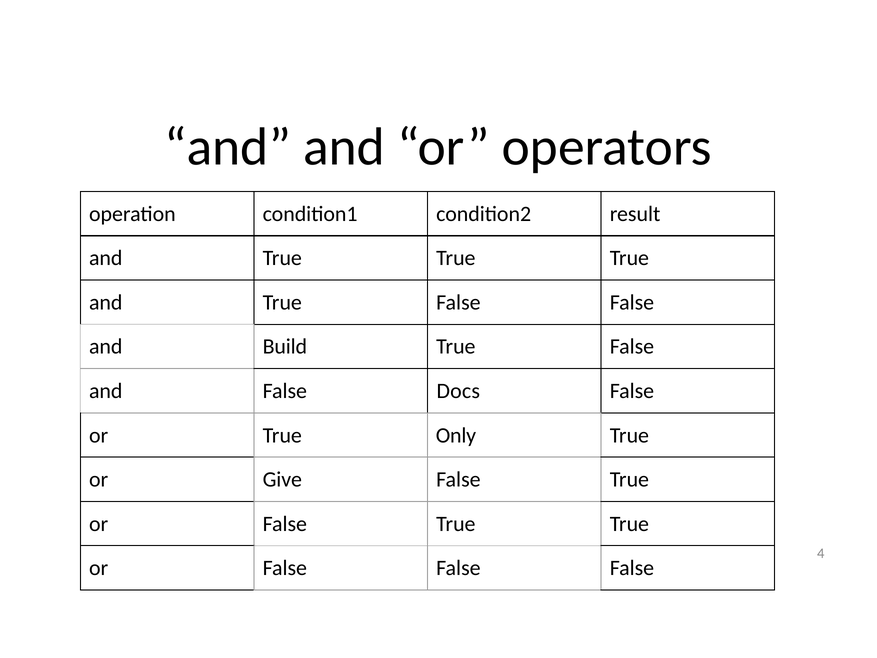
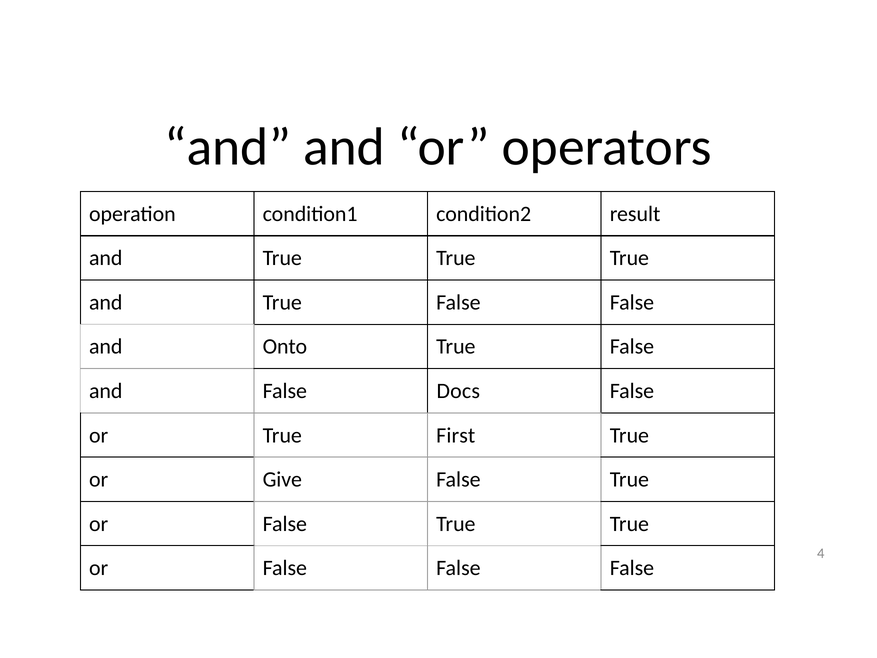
Build: Build -> Onto (285, 347)
Only: Only -> First (456, 435)
